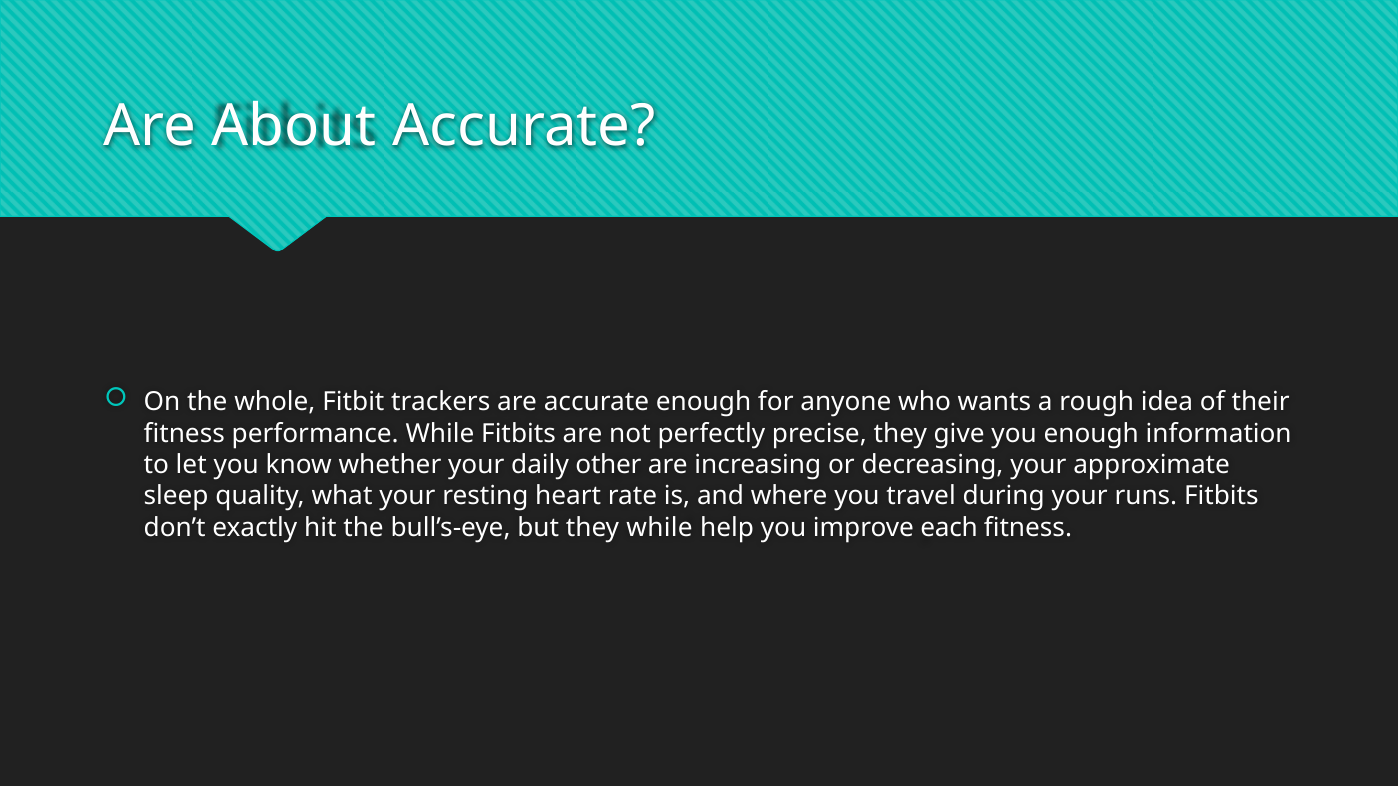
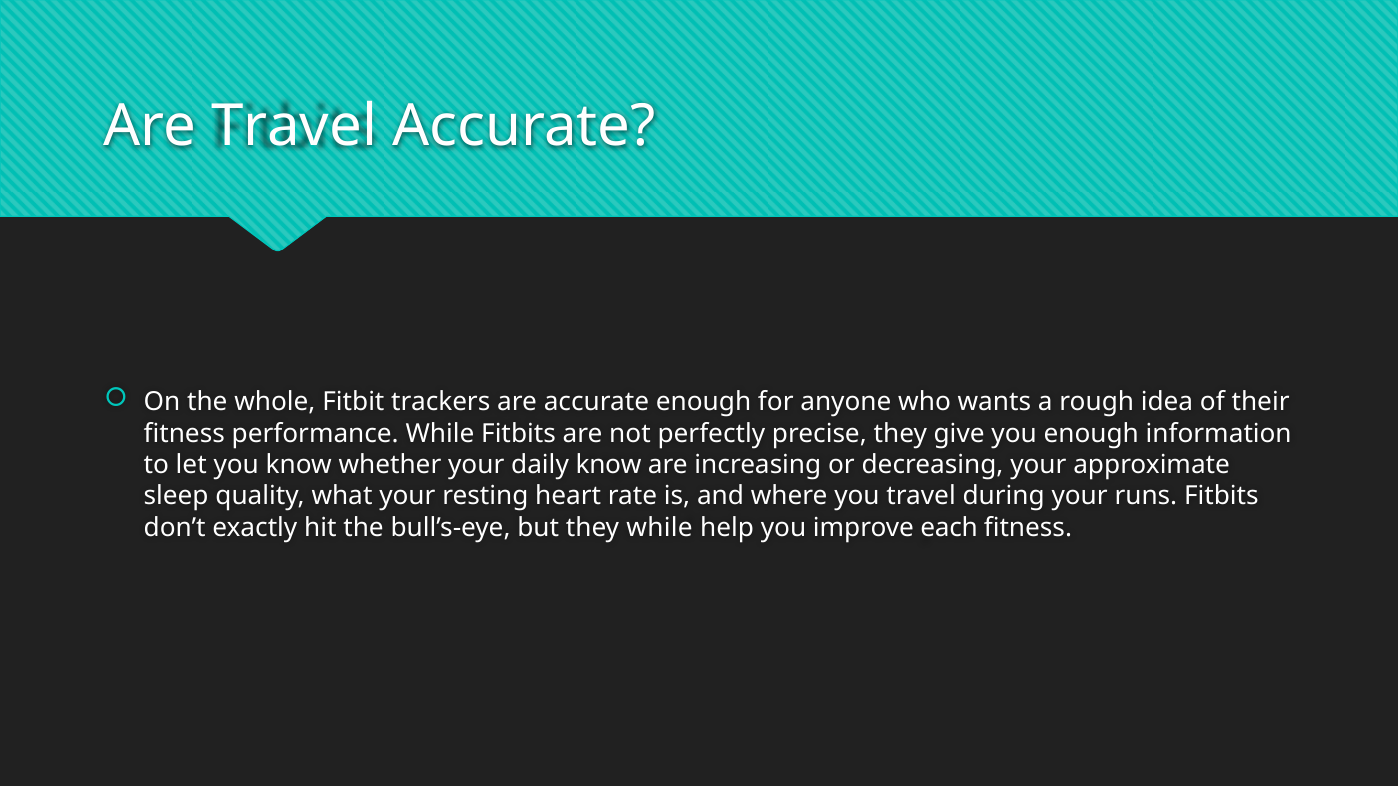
Are About: About -> Travel (294, 126)
daily other: other -> know (608, 465)
